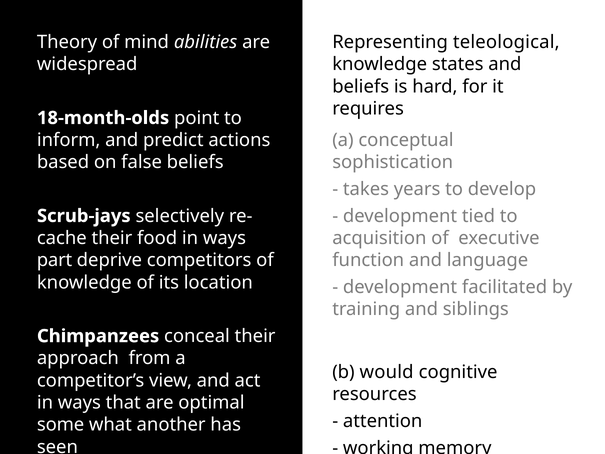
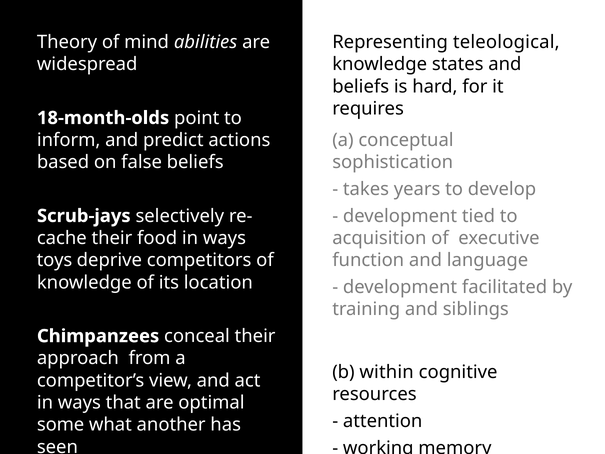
part: part -> toys (55, 260)
would: would -> within (387, 372)
